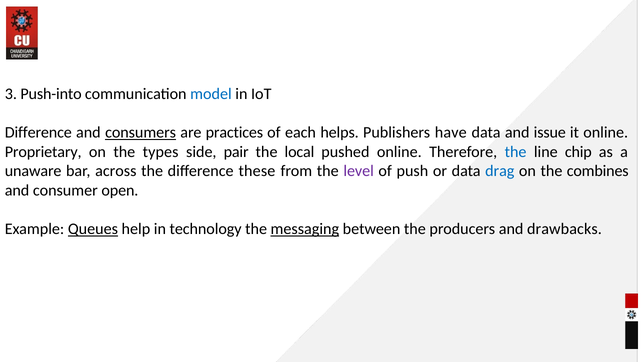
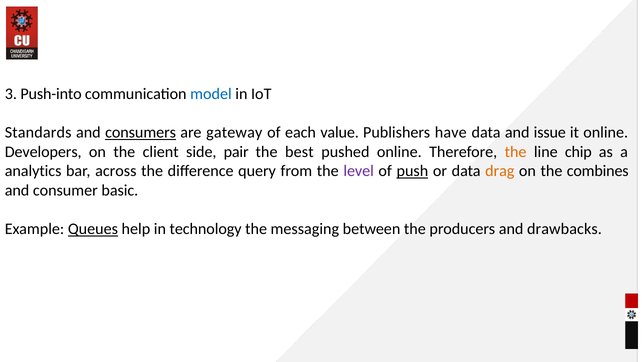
Difference: Difference -> Standards (38, 133)
practices: practices -> gateway (234, 133)
helps: helps -> value (340, 133)
Proprietary: Proprietary -> Developers (43, 152)
types: types -> client (161, 152)
local: local -> best (299, 152)
the colour: blue -> orange (516, 152)
unaware: unaware -> analytics (33, 171)
these: these -> query (257, 171)
push underline: none -> present (412, 171)
drag colour: blue -> orange (500, 171)
open: open -> basic (120, 191)
messaging underline: present -> none (305, 229)
